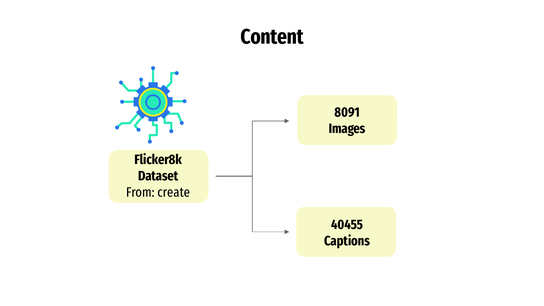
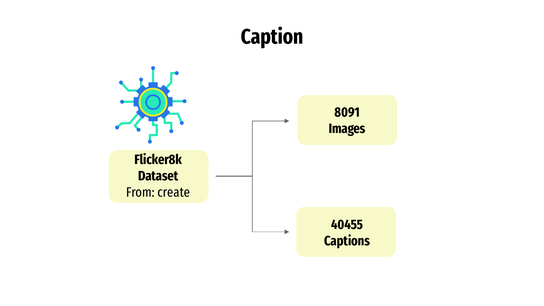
Content: Content -> Caption (272, 37)
